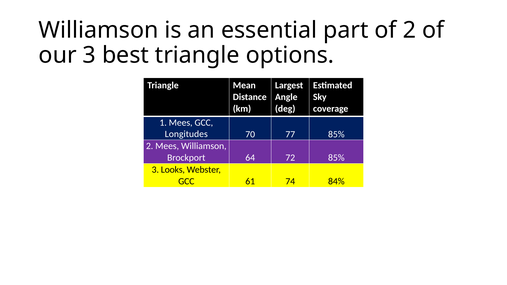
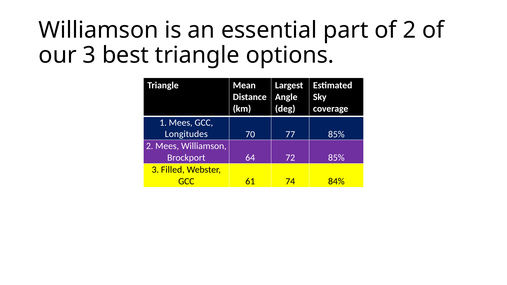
Looks: Looks -> Filled (173, 170)
